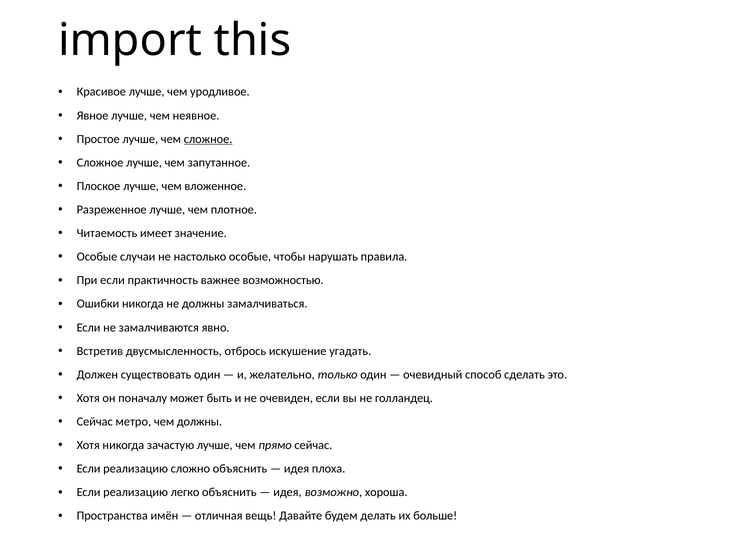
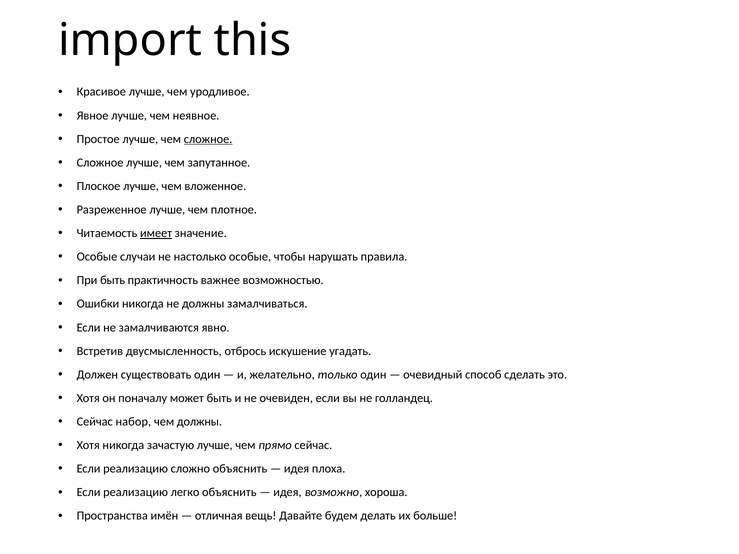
имеет underline: none -> present (156, 233)
При если: если -> быть (113, 280)
метро: метро -> набор (133, 422)
